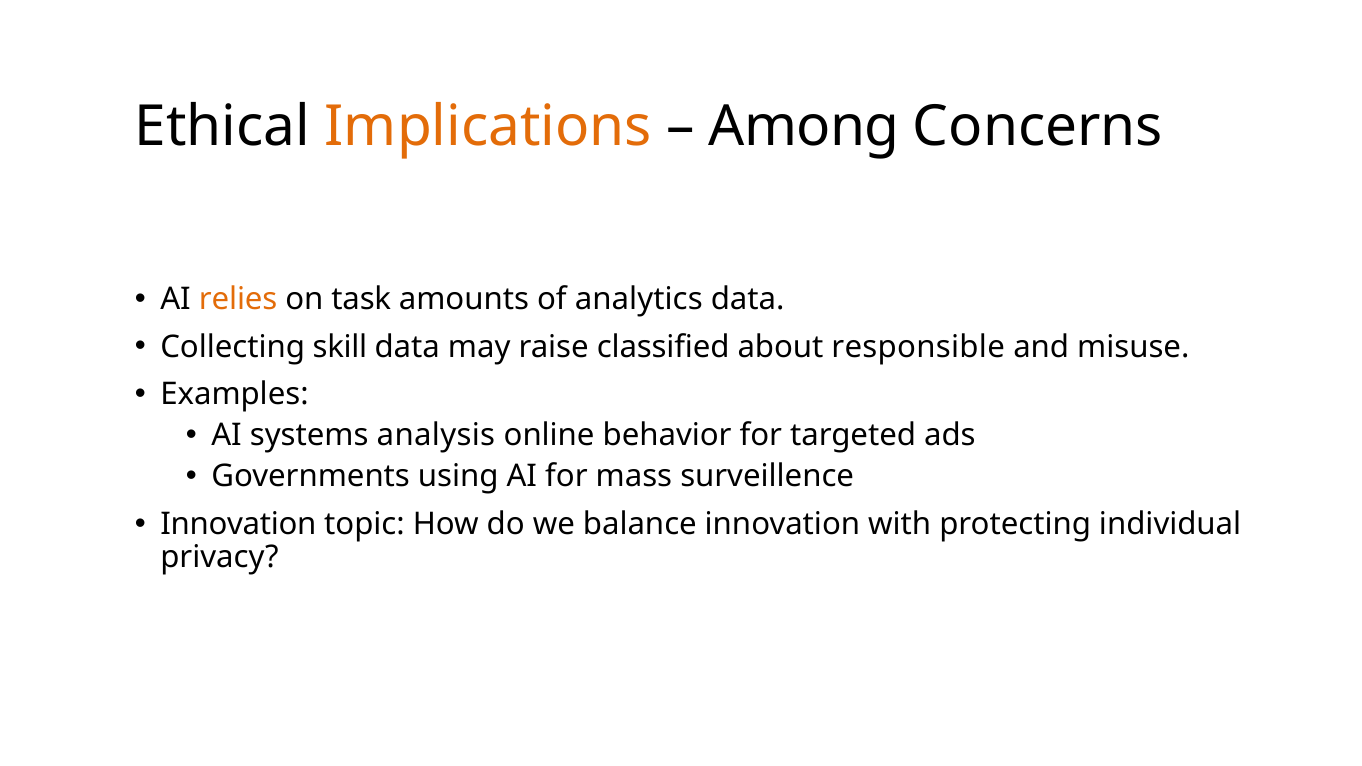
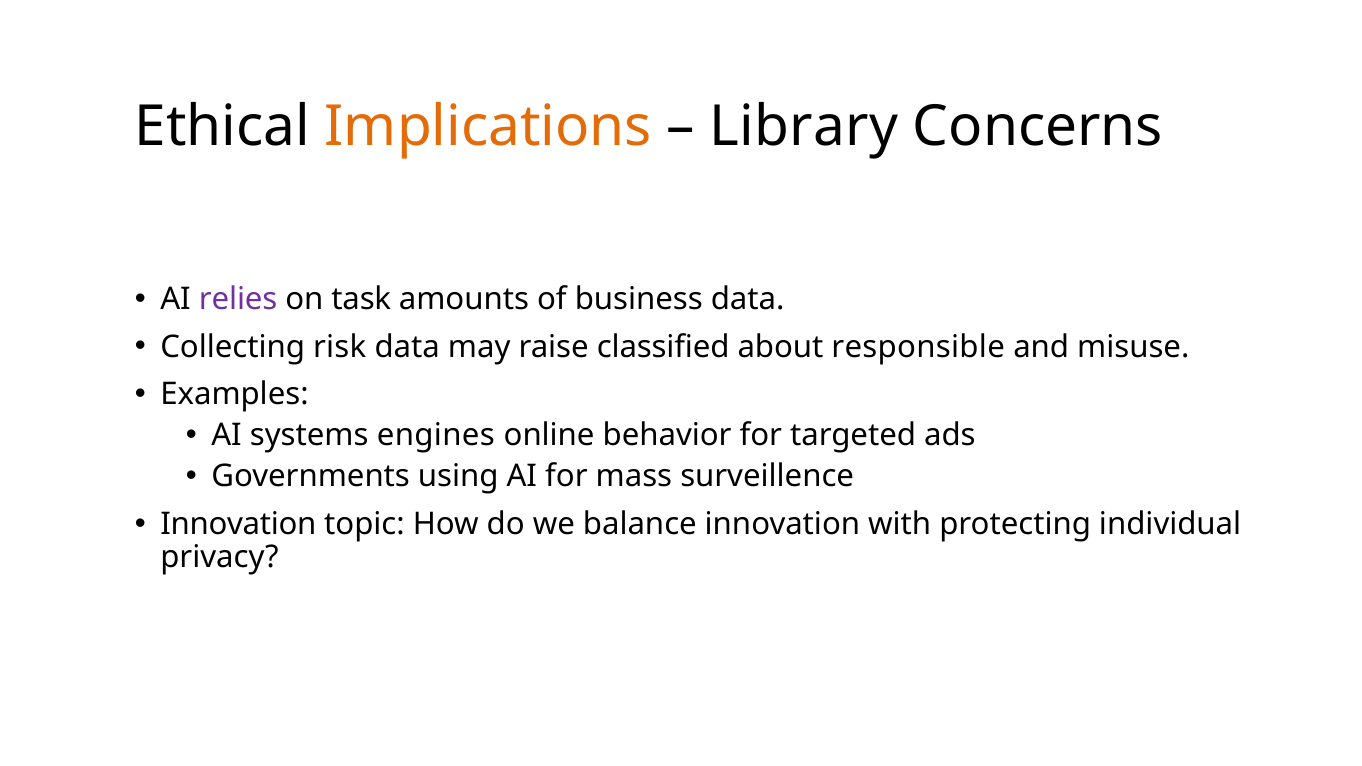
Among: Among -> Library (804, 127)
relies colour: orange -> purple (238, 299)
analytics: analytics -> business (639, 299)
skill: skill -> risk (340, 347)
analysis: analysis -> engines (436, 435)
